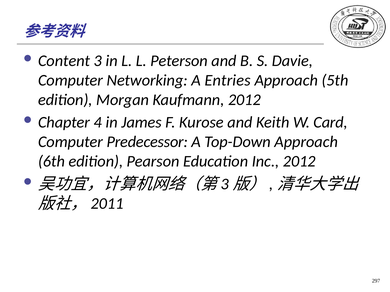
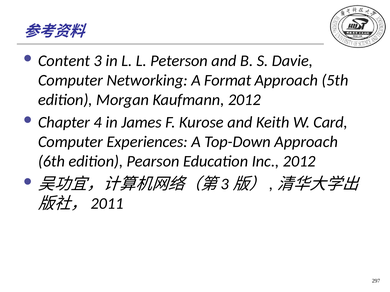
Entries: Entries -> Format (228, 80)
Predecessor: Predecessor -> Experiences (147, 142)
